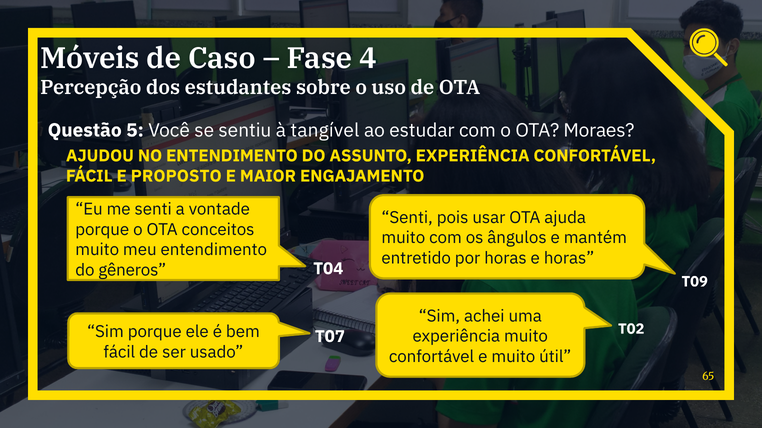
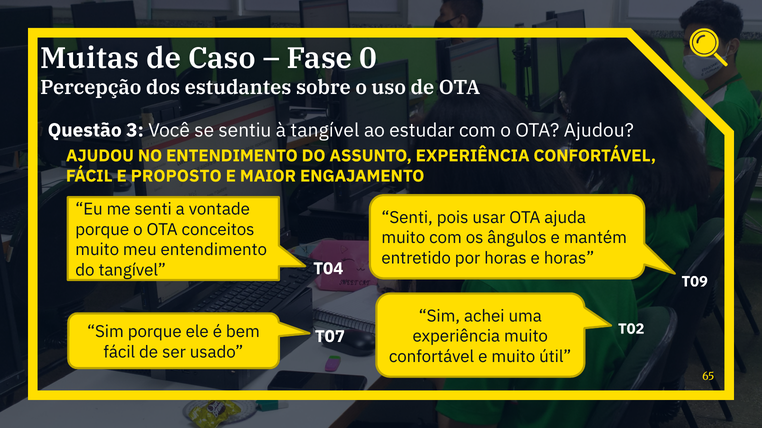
Móveis: Móveis -> Muitas (90, 59)
4: 4 -> 0 (368, 59)
5: 5 -> 3 (135, 130)
OTA Moraes: Moraes -> Ajudou (599, 130)
do gêneros: gêneros -> tangível (132, 271)
